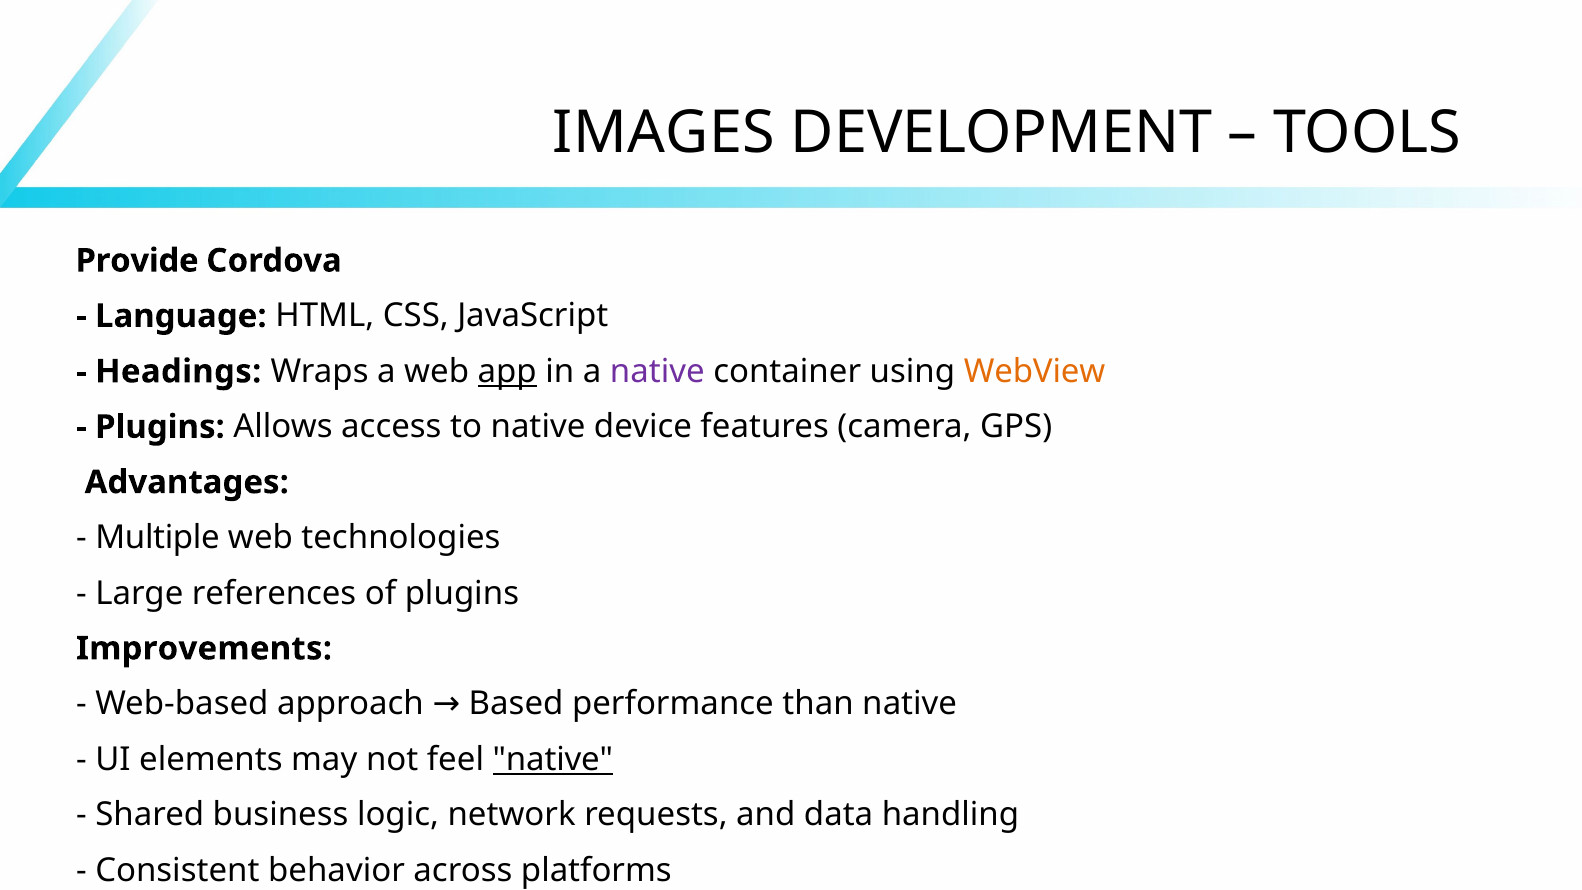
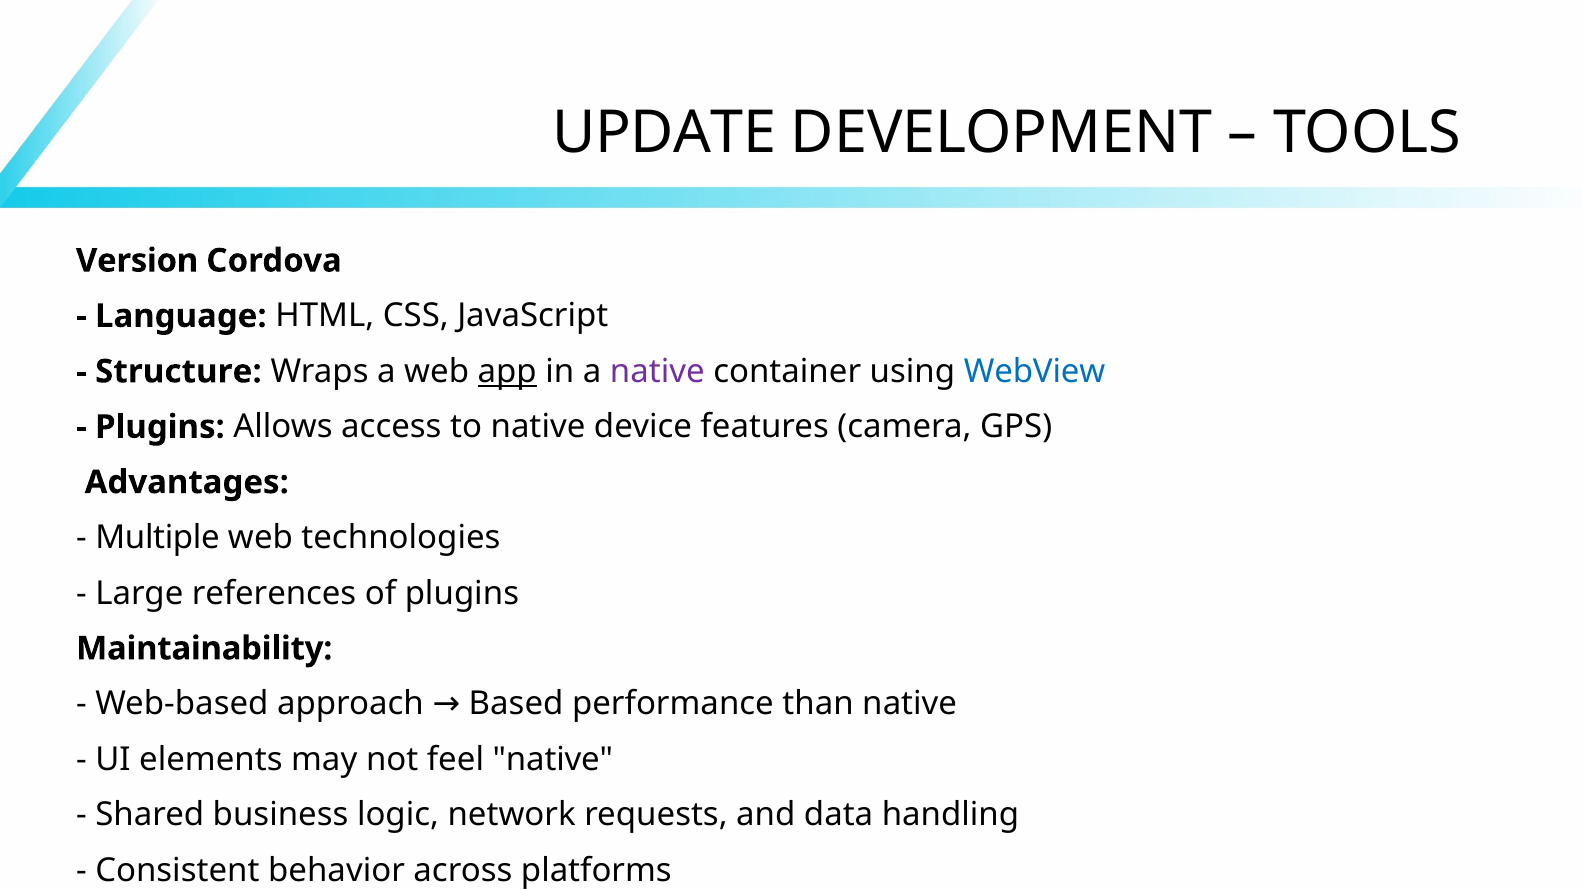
IMAGES: IMAGES -> UPDATE (664, 133)
Provide: Provide -> Version (137, 261)
Headings: Headings -> Structure (178, 371)
WebView colour: orange -> blue (1035, 371)
Improvements: Improvements -> Maintainability (204, 648)
native underline: present -> none (553, 759)
